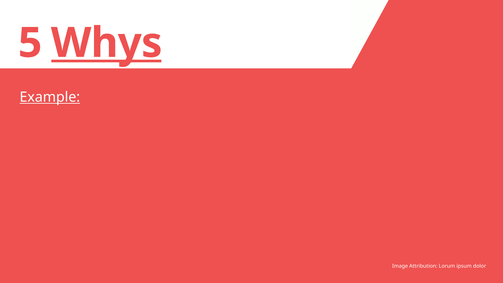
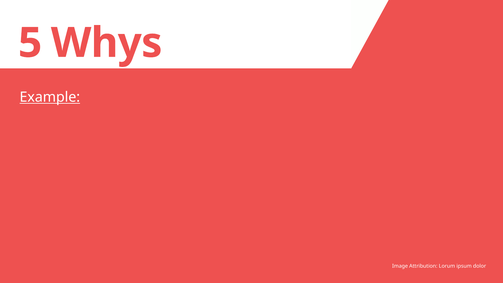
Whys underline: present -> none (107, 43)
